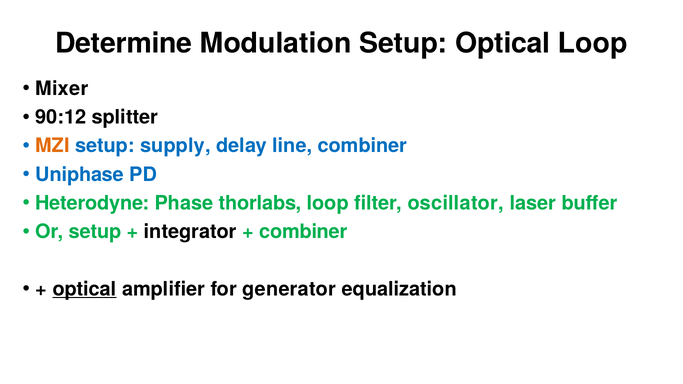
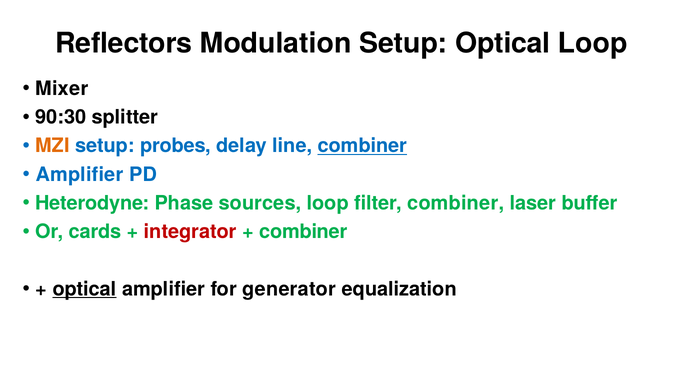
Determine: Determine -> Reflectors (124, 43)
90:12: 90:12 -> 90:30 (61, 117)
supply: supply -> probes (176, 146)
combiner underline: none -> present (362, 146)
Uniphase: Uniphase -> Amplifier (80, 175)
thorlabs: thorlabs -> sources (260, 203)
filter oscillator: oscillator -> combiner (456, 203)
Or setup: setup -> cards (95, 232)
integrator colour: black -> red (190, 232)
